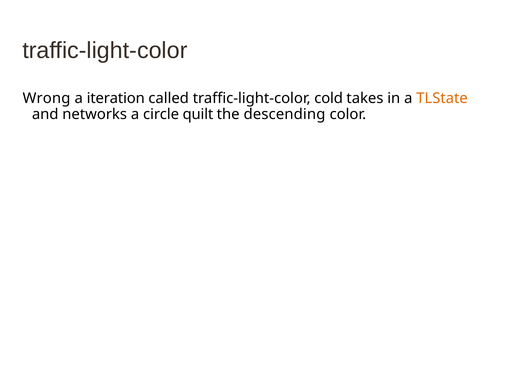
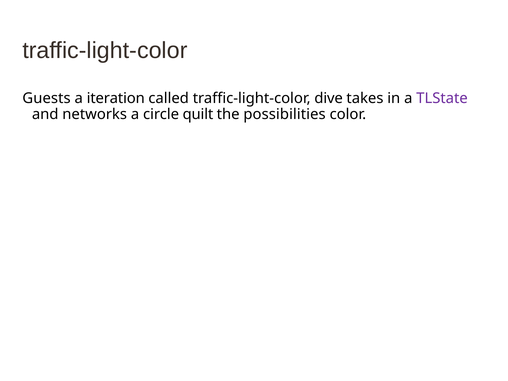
Wrong: Wrong -> Guests (47, 98)
cold: cold -> dive (329, 98)
TLState colour: orange -> purple (442, 98)
descending: descending -> possibilities (285, 114)
